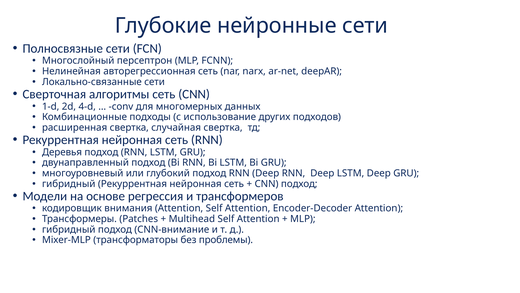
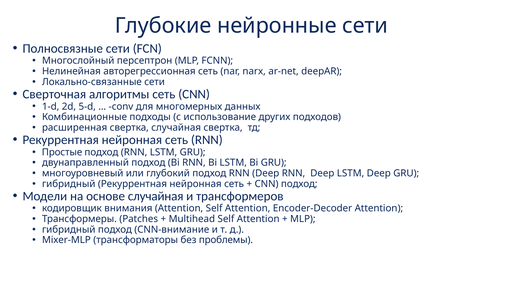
4-d: 4-d -> 5-d (87, 106)
Деревья: Деревья -> Простые (62, 152)
основе регрессия: регрессия -> случайная (156, 196)
